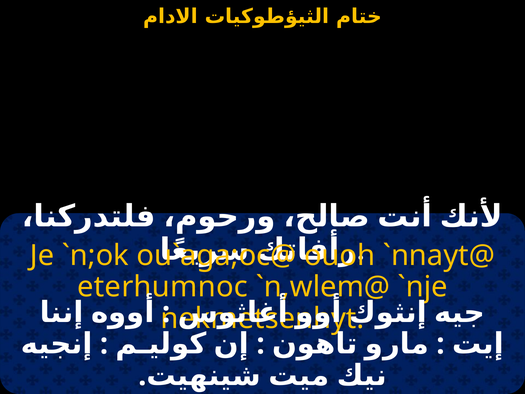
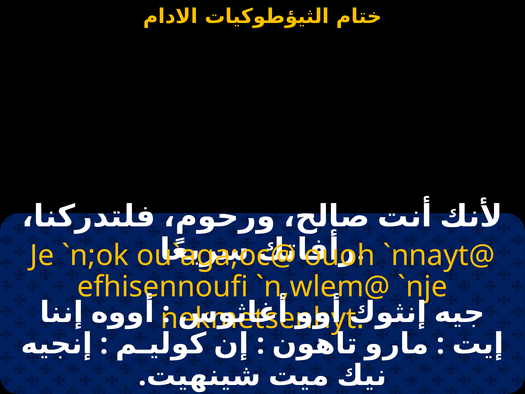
eterhumnoc: eterhumnoc -> efhisennoufi (163, 287)
